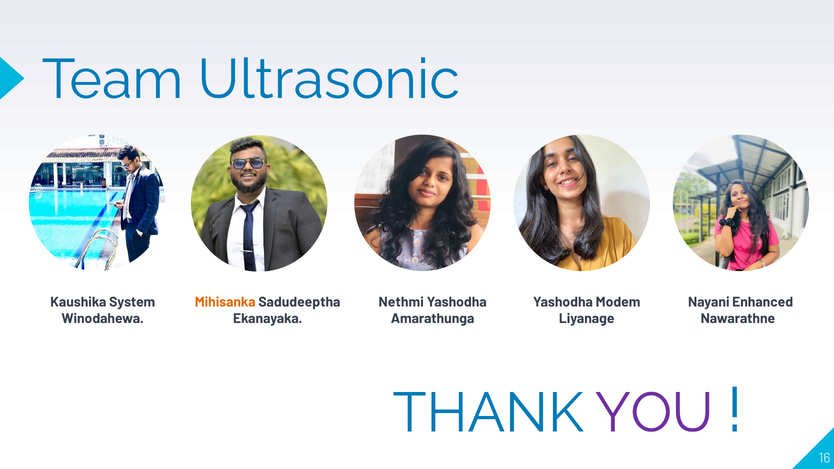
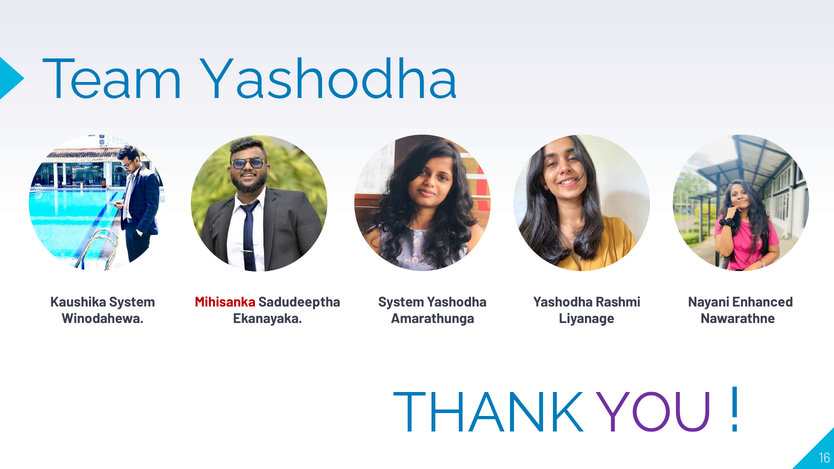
Team Ultrasonic: Ultrasonic -> Yashodha (329, 80)
Mihisanka colour: orange -> red (225, 302)
Nethmi: Nethmi -> System (401, 302)
Modem: Modem -> Rashmi (618, 302)
